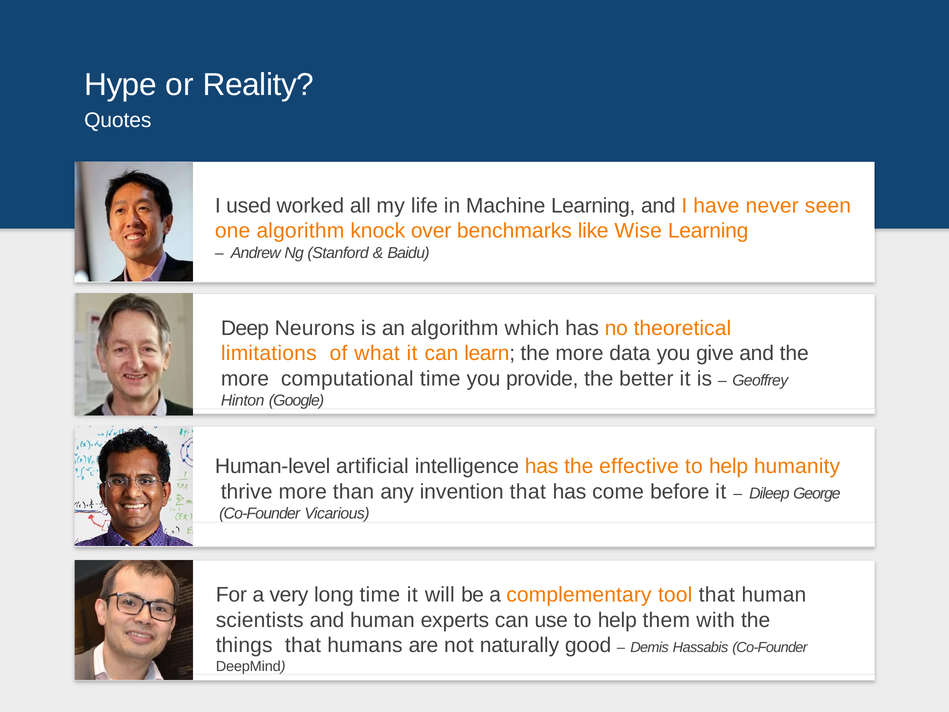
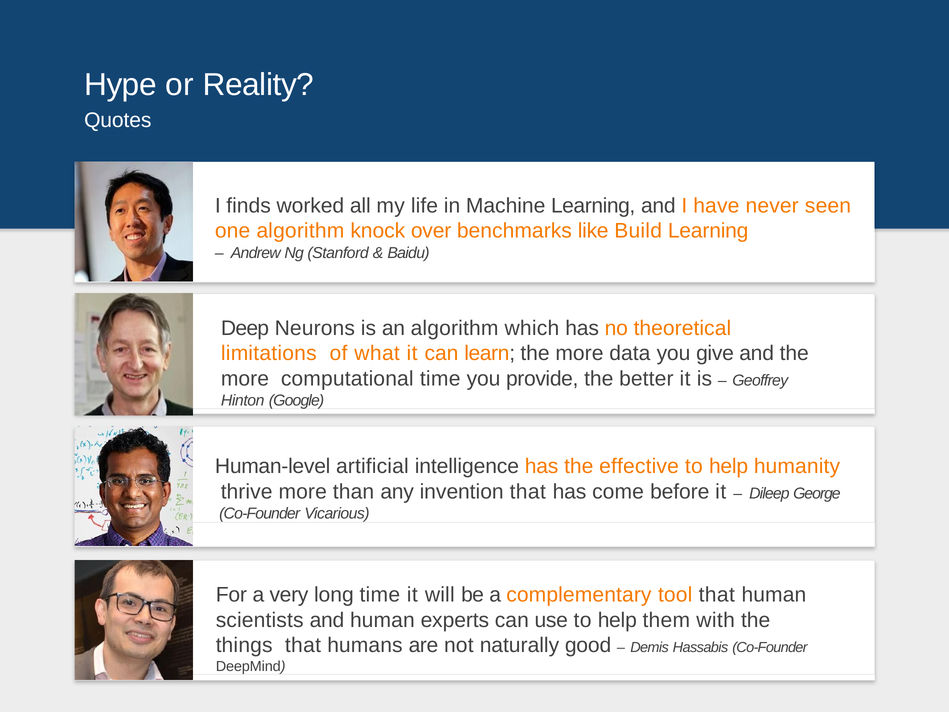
used: used -> finds (249, 206)
Wise: Wise -> Build (638, 231)
